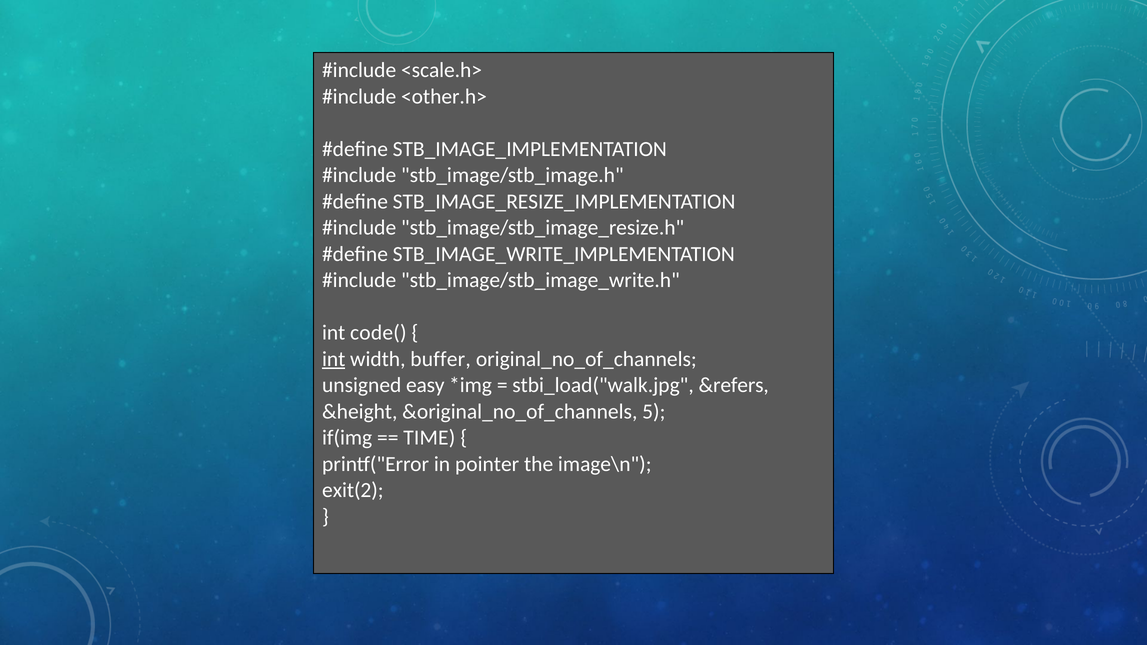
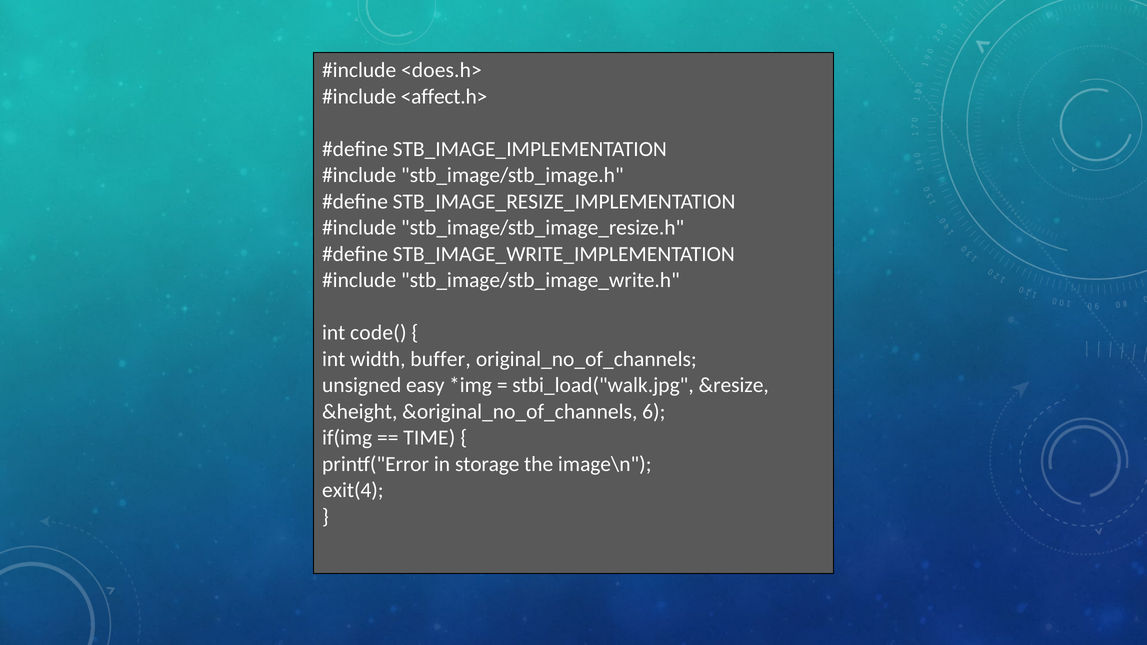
<scale.h>: <scale.h> -> <does.h> (441, 70)
<other.h>: <other.h> -> <affect.h> (444, 97)
int underline: present -> none (334, 359)
&refers: &refers -> &resize (734, 385)
5: 5 -> 6 (654, 412)
pointer: pointer -> storage (487, 464)
exit(2: exit(2 -> exit(4 (353, 490)
